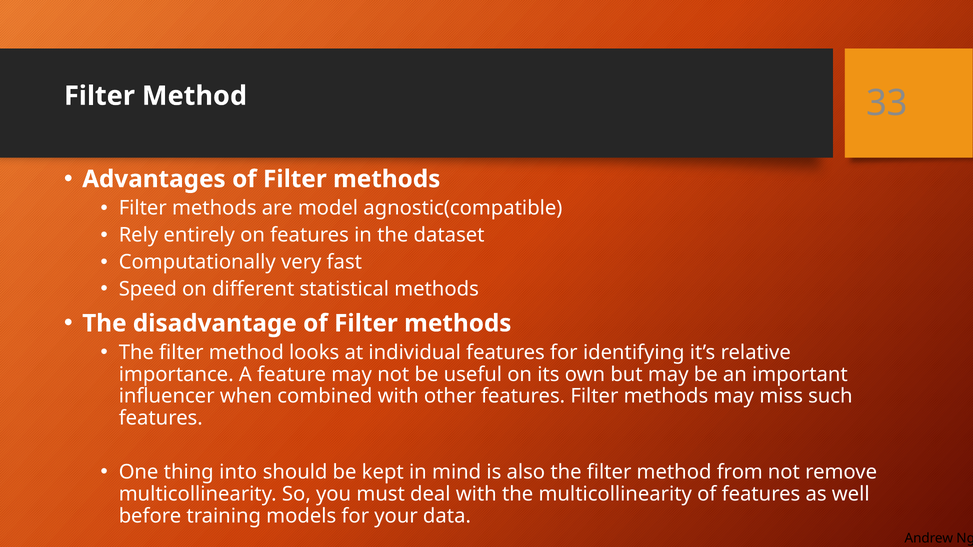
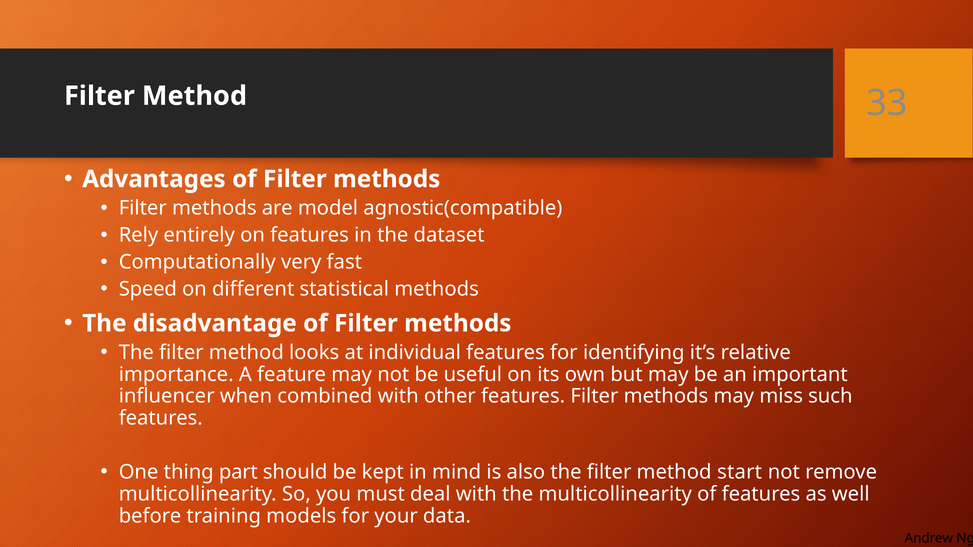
into: into -> part (238, 472)
from: from -> start (740, 472)
